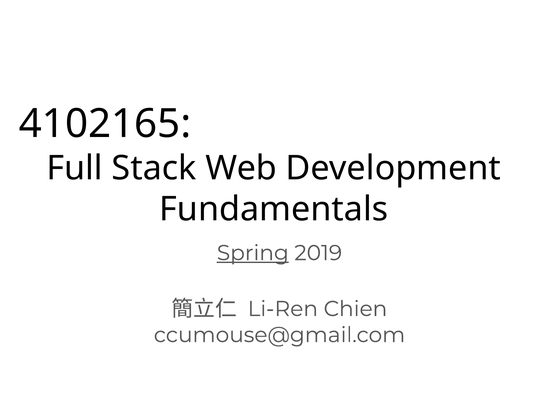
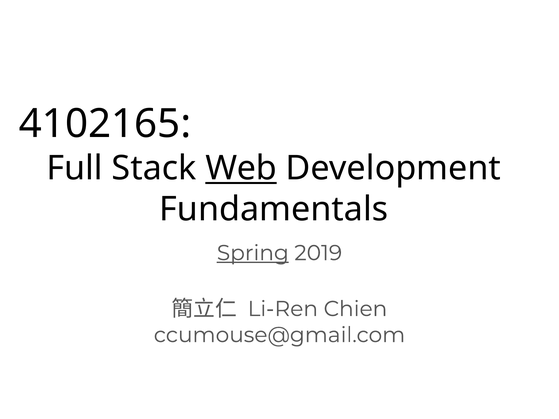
Web underline: none -> present (241, 168)
